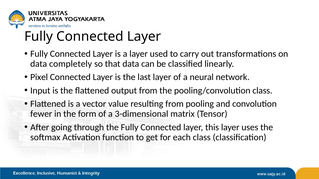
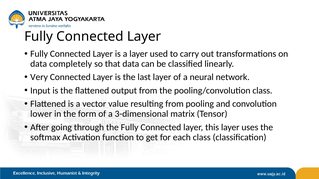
Pixel: Pixel -> Very (39, 77)
fewer: fewer -> lower (41, 114)
